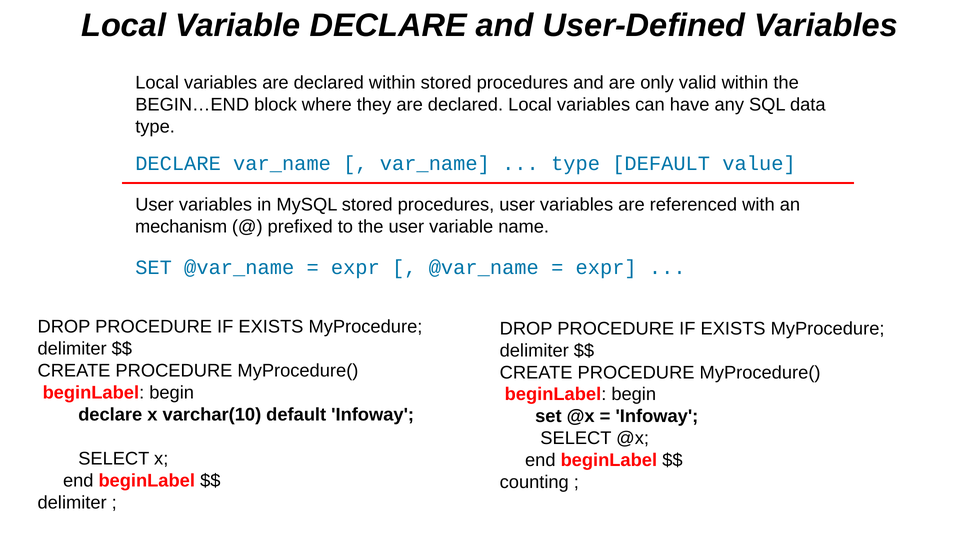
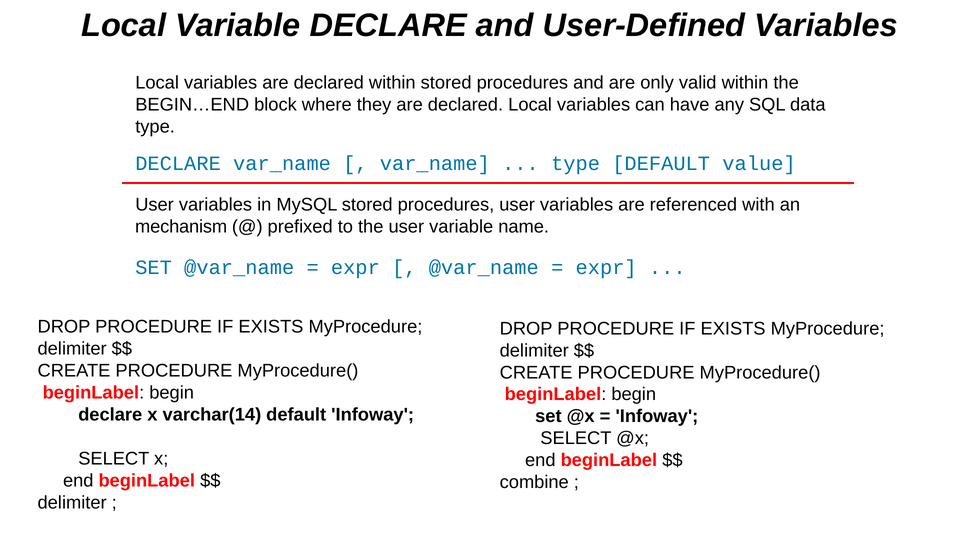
varchar(10: varchar(10 -> varchar(14 (212, 415)
counting: counting -> combine (534, 482)
